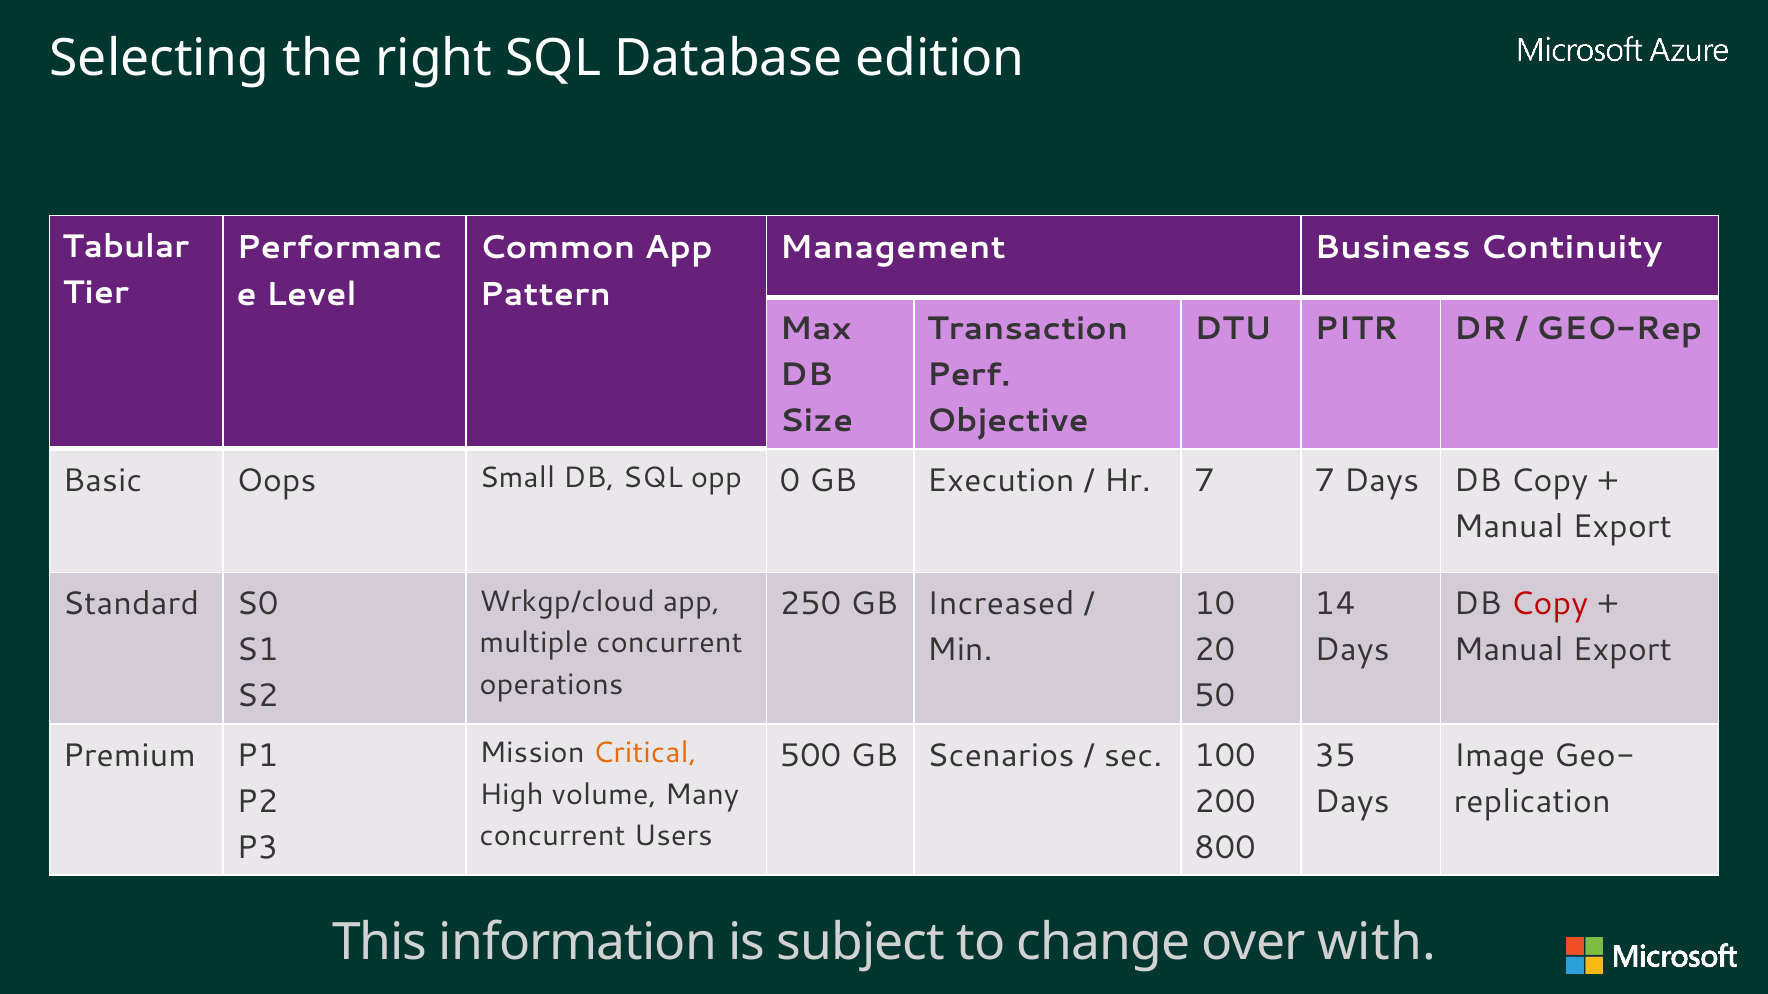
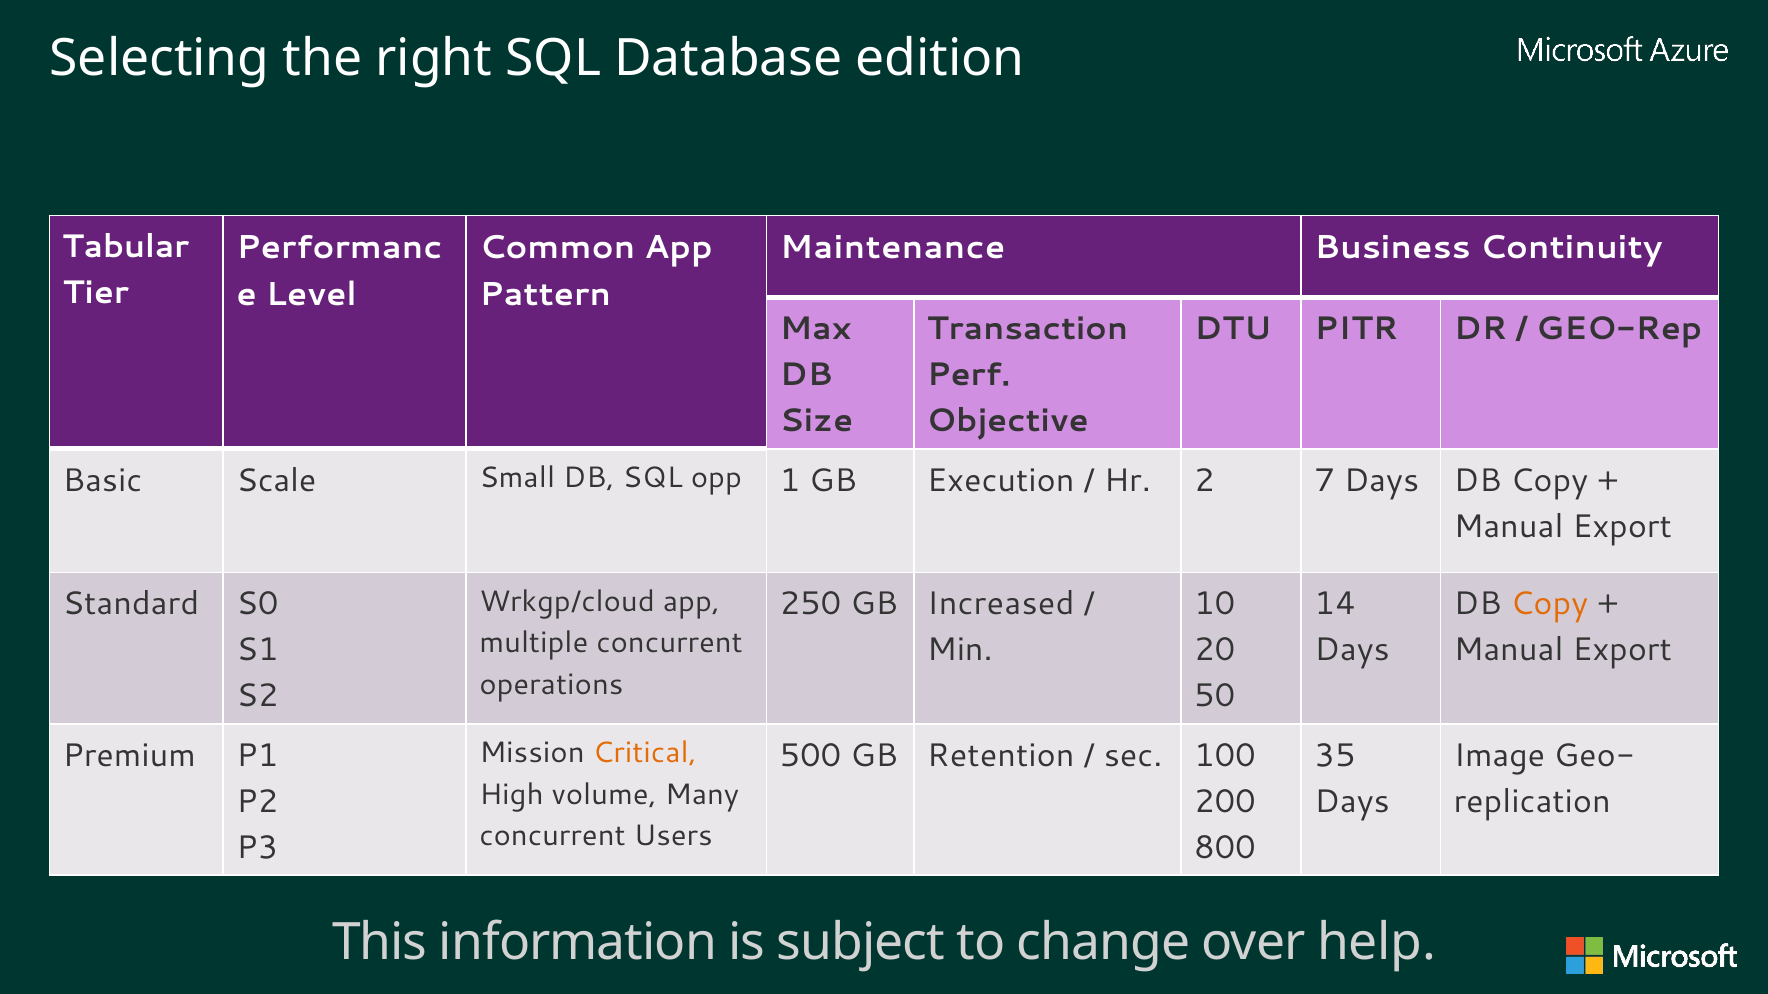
Management: Management -> Maintenance (893, 248)
Oops: Oops -> Scale (276, 481)
0: 0 -> 1 (790, 481)
Hr 7: 7 -> 2 (1204, 481)
Copy colour: red -> orange (1549, 604)
Scenarios: Scenarios -> Retention (1001, 756)
with: with -> help (1377, 943)
